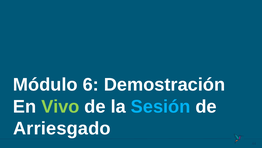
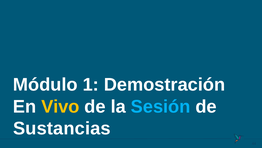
6: 6 -> 1 (91, 84)
Vivo colour: light green -> yellow (60, 106)
Arriesgado: Arriesgado -> Sustancias (62, 128)
